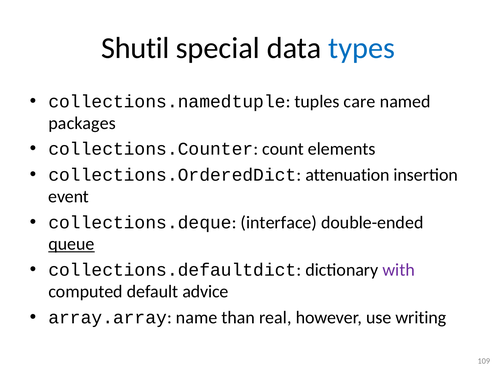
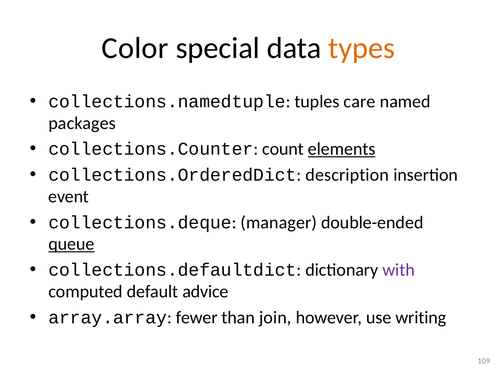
Shutil: Shutil -> Color (135, 48)
types colour: blue -> orange (362, 48)
elements underline: none -> present (342, 149)
attenuation: attenuation -> description (347, 175)
interface: interface -> manager (279, 222)
name: name -> fewer (197, 317)
real: real -> join (275, 317)
